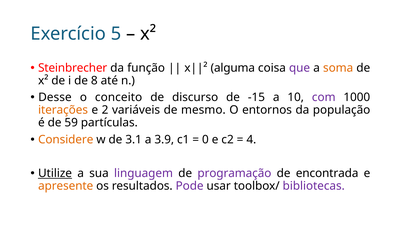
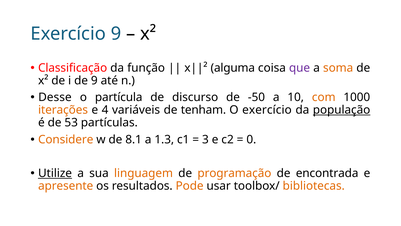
Exercício 5: 5 -> 9 (116, 34)
Steinbrecher: Steinbrecher -> Classificação (73, 68)
de 8: 8 -> 9 (94, 80)
conceito: conceito -> partícula (119, 97)
-15: -15 -> -50 (256, 97)
com colour: purple -> orange (324, 97)
2: 2 -> 4 (105, 110)
mesmo: mesmo -> tenham (203, 110)
O entornos: entornos -> exercício (267, 110)
população underline: none -> present (342, 110)
59: 59 -> 53 (71, 123)
3.1: 3.1 -> 8.1 (134, 139)
3.9: 3.9 -> 1.3 (164, 139)
0: 0 -> 3 (205, 139)
4: 4 -> 0 (251, 139)
linguagem colour: purple -> orange (143, 173)
programação colour: purple -> orange (234, 173)
Pode colour: purple -> orange (190, 186)
bibliotecas colour: purple -> orange (314, 186)
